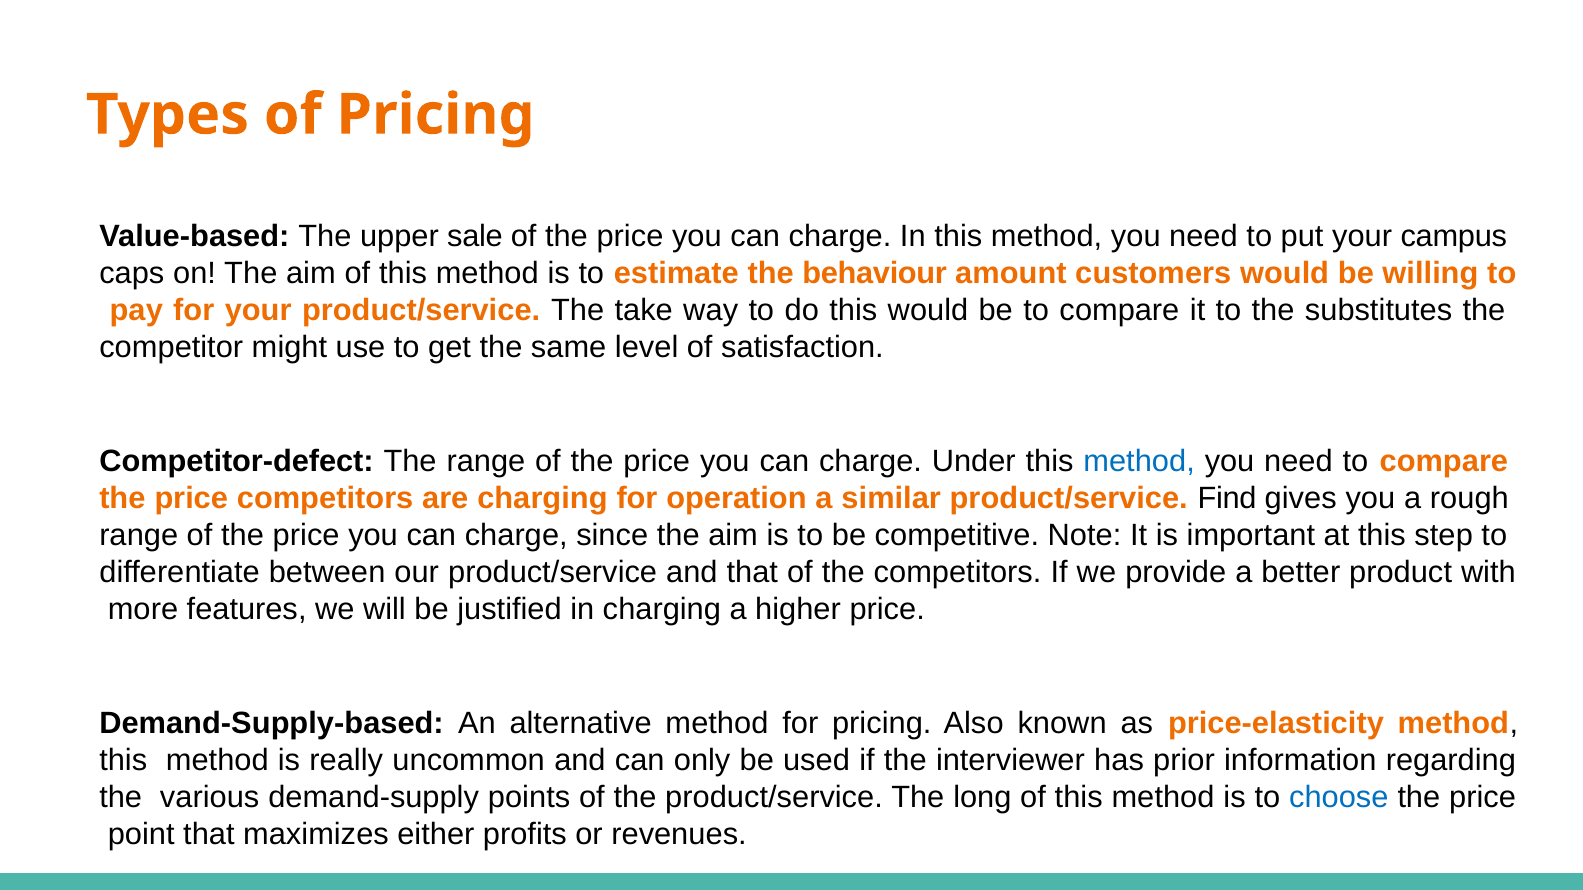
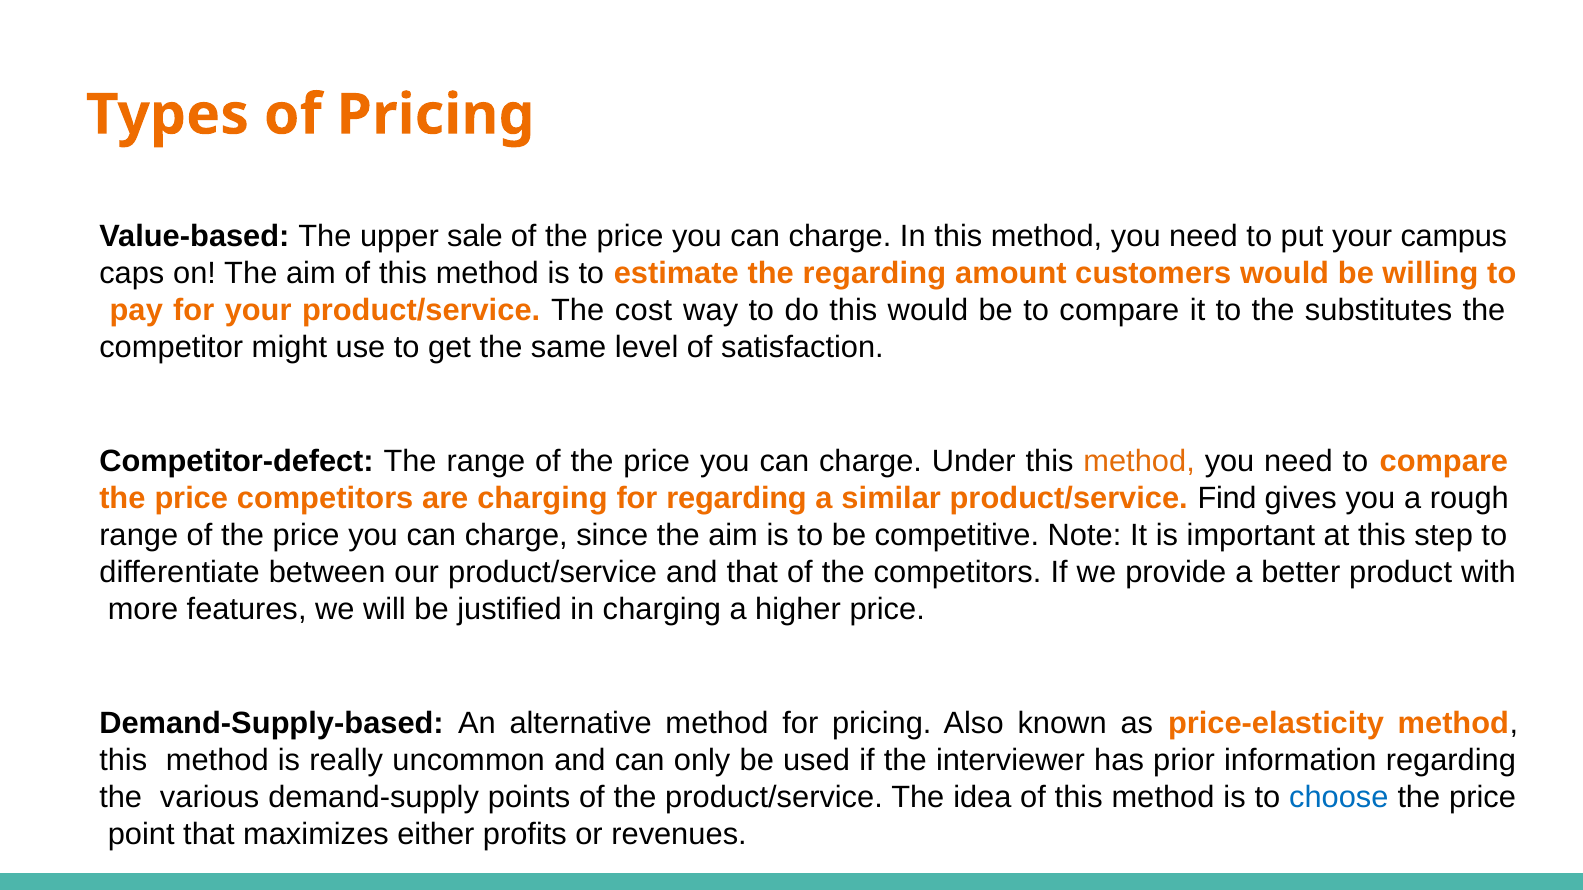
the behaviour: behaviour -> regarding (874, 274)
take: take -> cost (644, 311)
method colour: blue -> orange (1139, 462)
for operation: operation -> regarding (737, 499)
long: long -> idea (982, 797)
